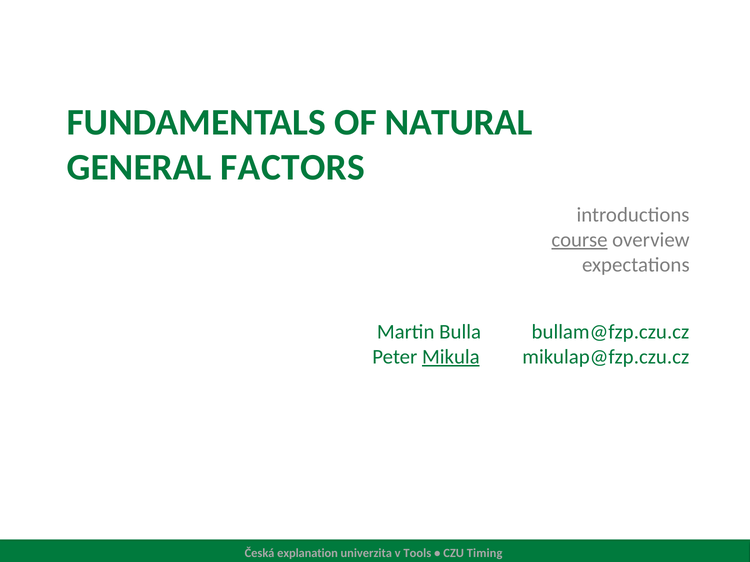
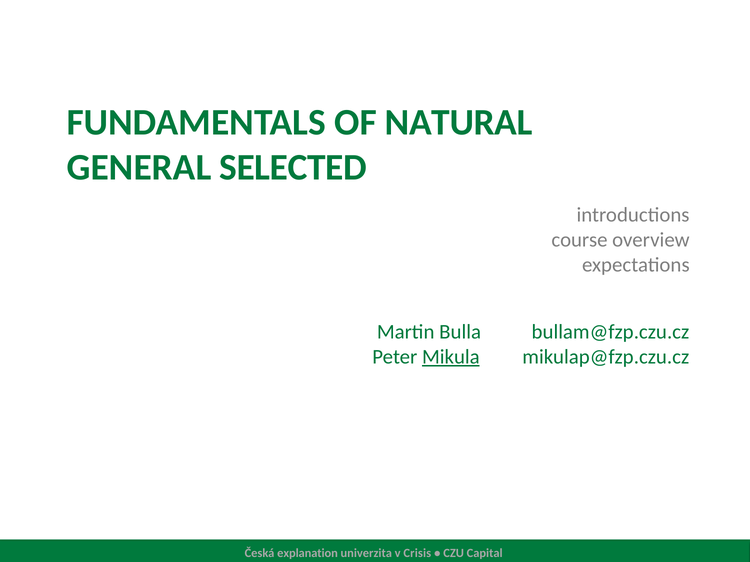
FACTORS: FACTORS -> SELECTED (293, 167)
course underline: present -> none (580, 240)
Tools: Tools -> Crisis (417, 554)
Timing: Timing -> Capital (485, 554)
